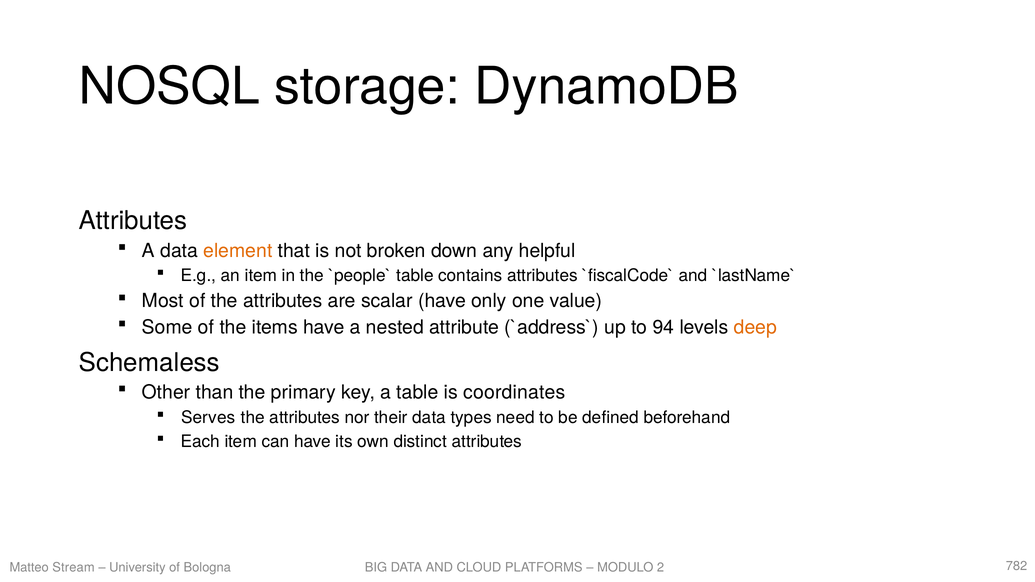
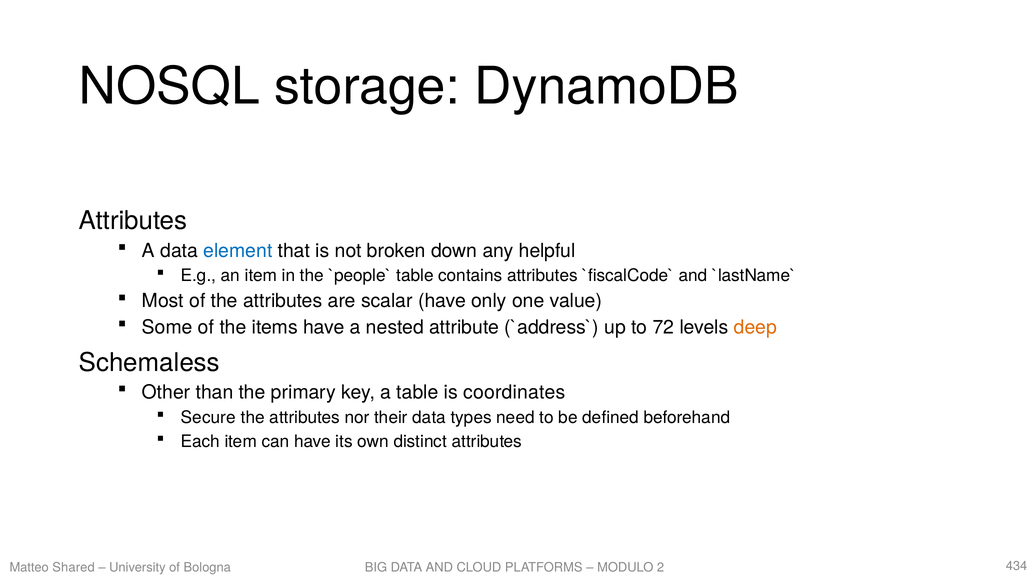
element colour: orange -> blue (238, 251)
94: 94 -> 72 (663, 327)
Serves: Serves -> Secure (208, 418)
Stream: Stream -> Shared (74, 568)
782: 782 -> 434 (1017, 566)
